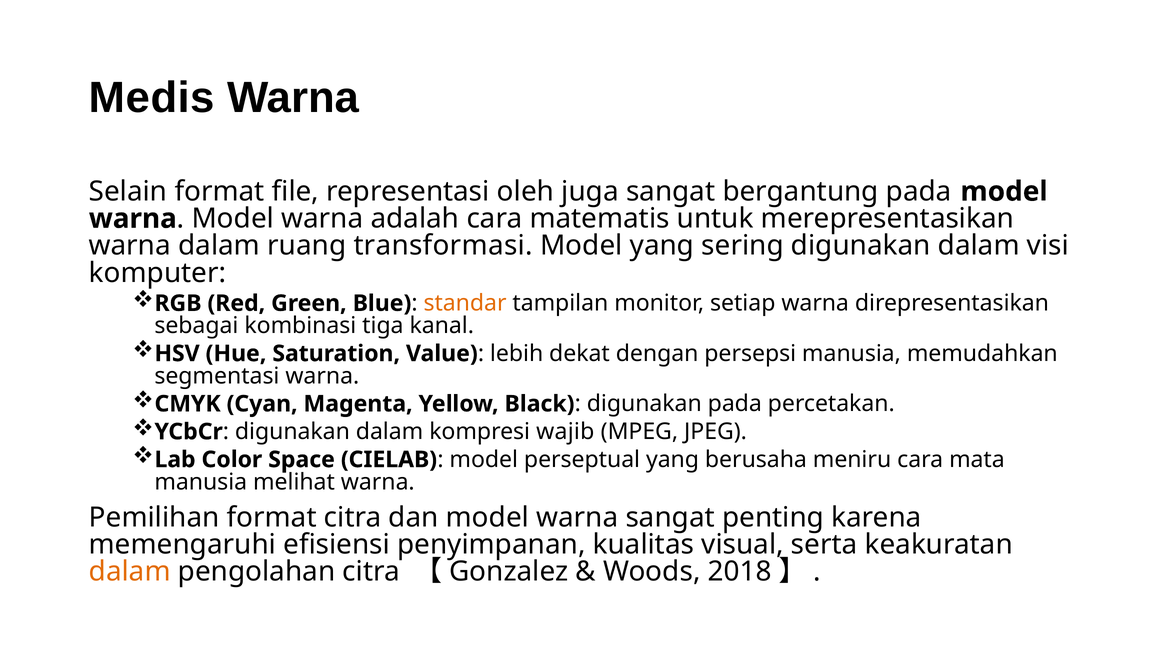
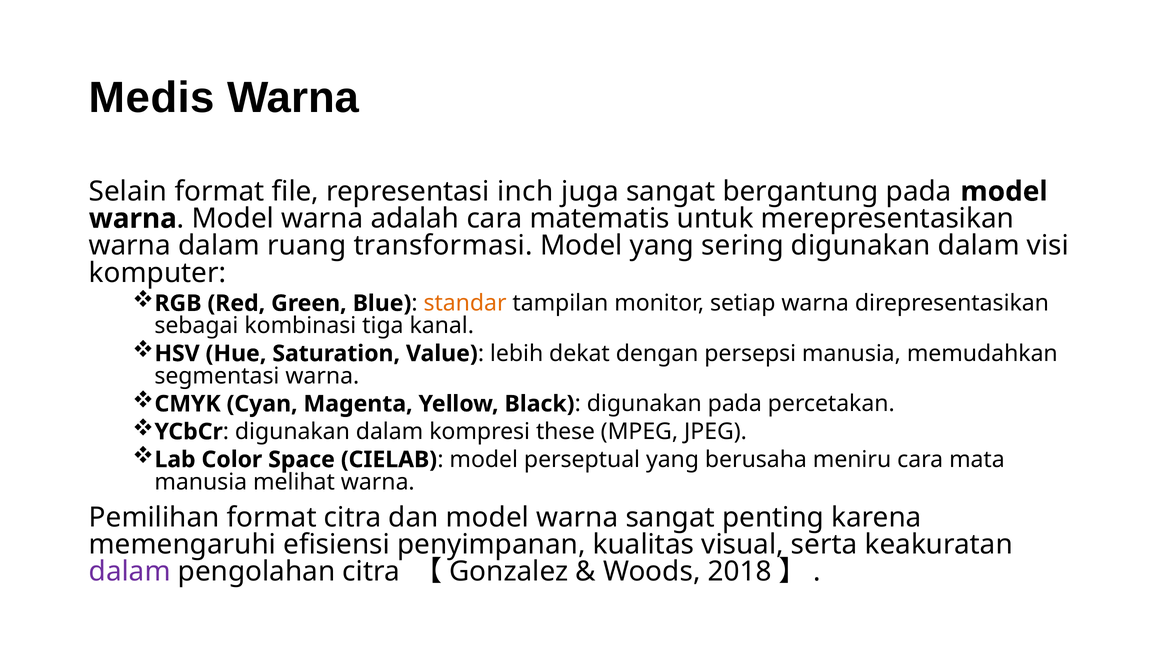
oleh: oleh -> inch (525, 191)
wajib: wajib -> these (565, 432)
dalam colour: orange -> purple (130, 572)
